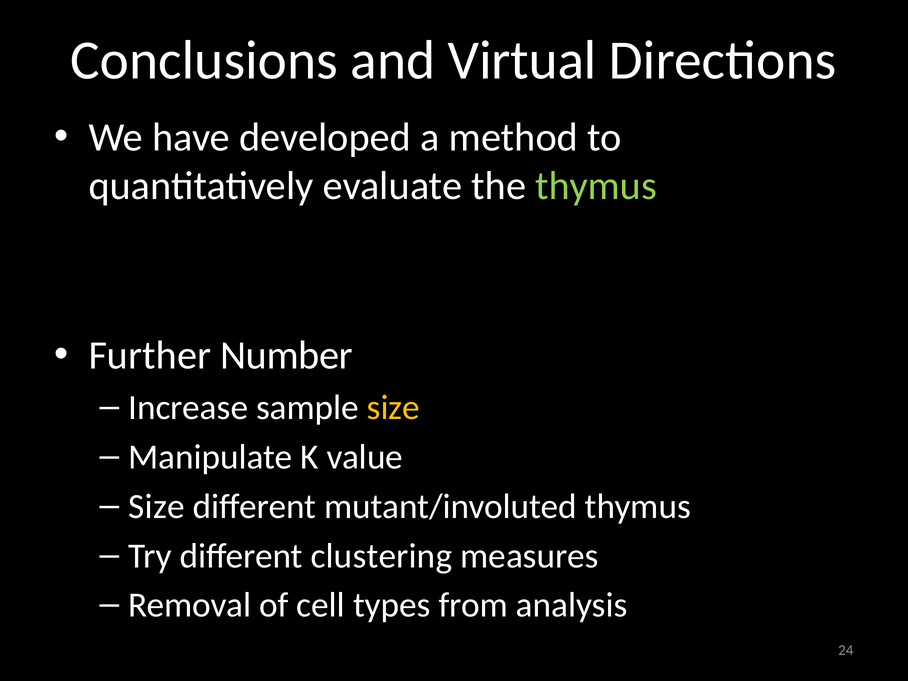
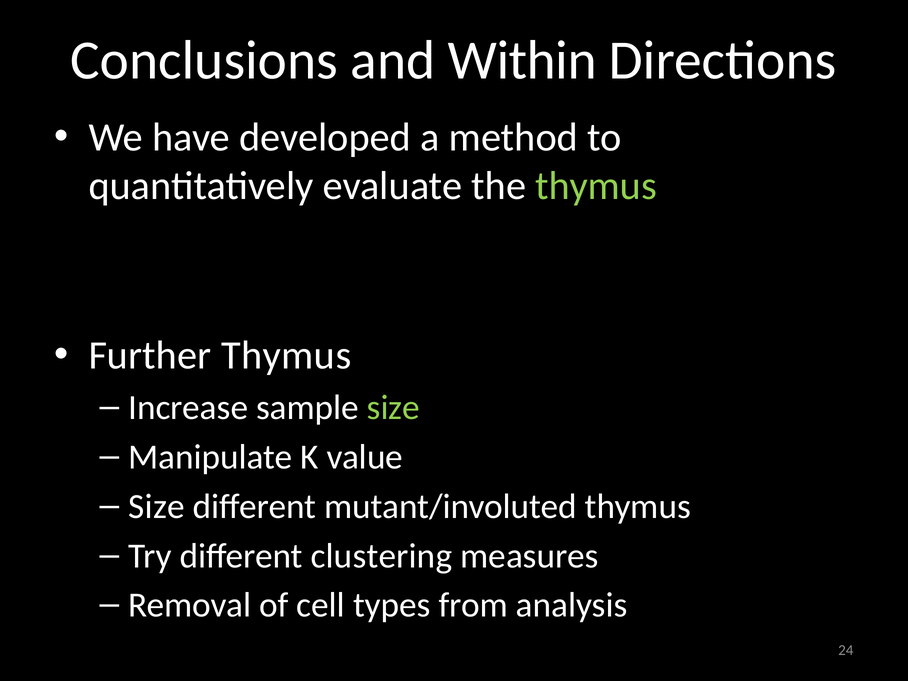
Virtual: Virtual -> Within (522, 61)
Further Number: Number -> Thymus (286, 356)
size colour: yellow -> light green (393, 408)
